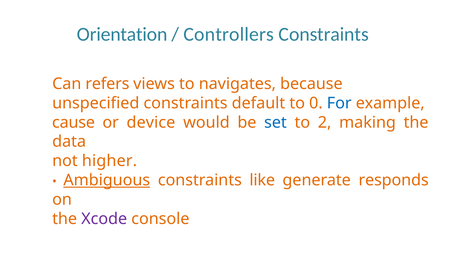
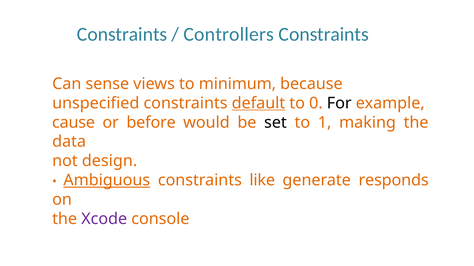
Orientation: Orientation -> Constraints (122, 34)
refers: refers -> sense (107, 84)
navigates: navigates -> minimum (237, 84)
default underline: none -> present (258, 103)
For colour: blue -> black (339, 103)
device: device -> before (151, 123)
set colour: blue -> black (275, 123)
2: 2 -> 1 (325, 123)
higher: higher -> design (110, 161)
